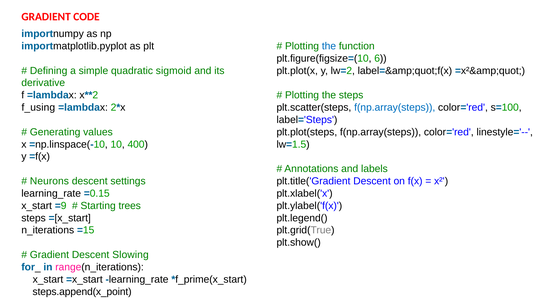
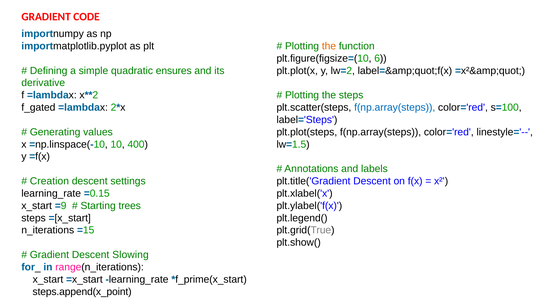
the colour: blue -> orange (329, 46)
sigmoid: sigmoid -> ensures (174, 71)
f_using: f_using -> f_gated (38, 107)
Neurons: Neurons -> Creation (49, 181)
